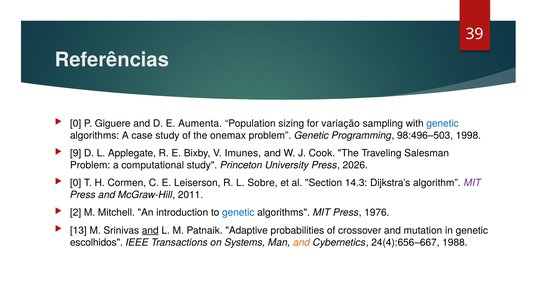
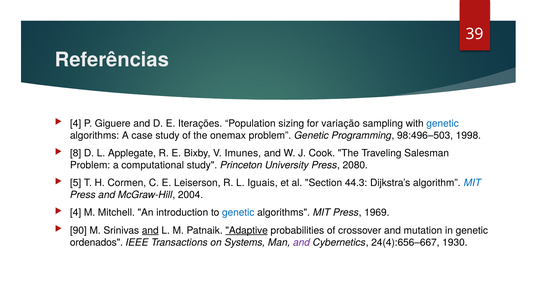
0: 0 -> 4 (76, 123)
Aumenta: Aumenta -> Iterações (200, 123)
9: 9 -> 8 (76, 153)
2026: 2026 -> 2080 (355, 165)
0: 0 -> 5 (76, 183)
Sobre: Sobre -> Iguais (263, 183)
14.3: 14.3 -> 44.3 (356, 183)
MIT colour: purple -> blue (472, 183)
2011: 2011 -> 2004 (191, 195)
2: 2 -> 4 (76, 213)
1976: 1976 -> 1969 (377, 213)
13: 13 -> 90 (78, 230)
Adaptive underline: none -> present (247, 230)
escolhidos: escolhidos -> ordenados (96, 242)
and colour: orange -> purple (302, 242)
1988: 1988 -> 1930 (455, 242)
